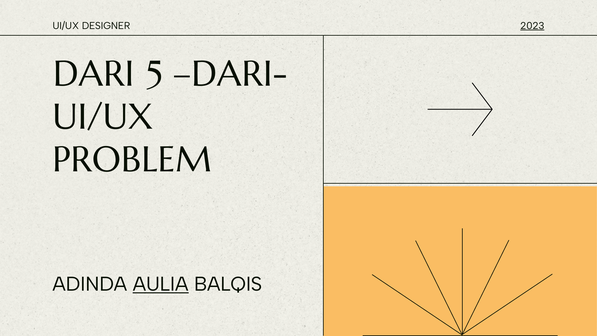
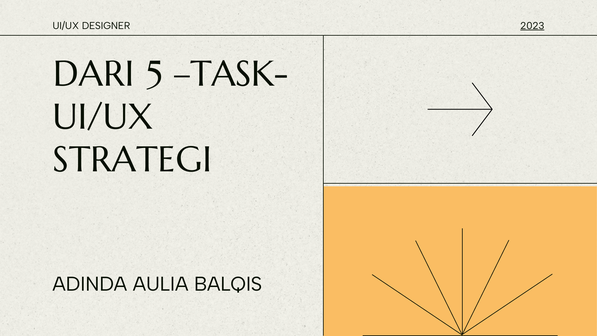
DARI-: DARI- -> TASK- (231, 74)
PROBLEM: PROBLEM -> STRATEGI (132, 160)
AULIA underline: present -> none (161, 284)
